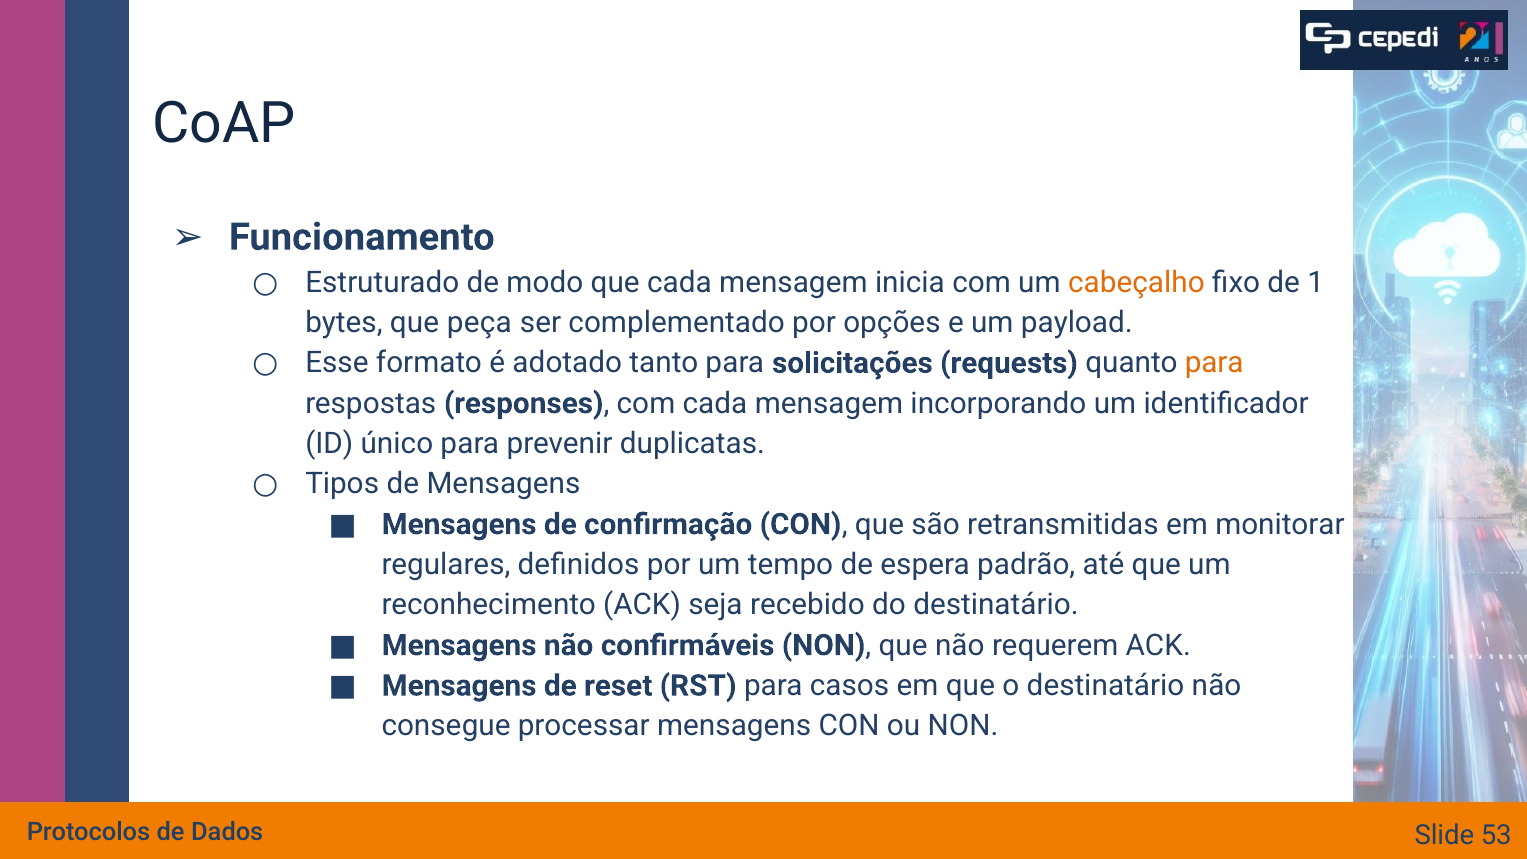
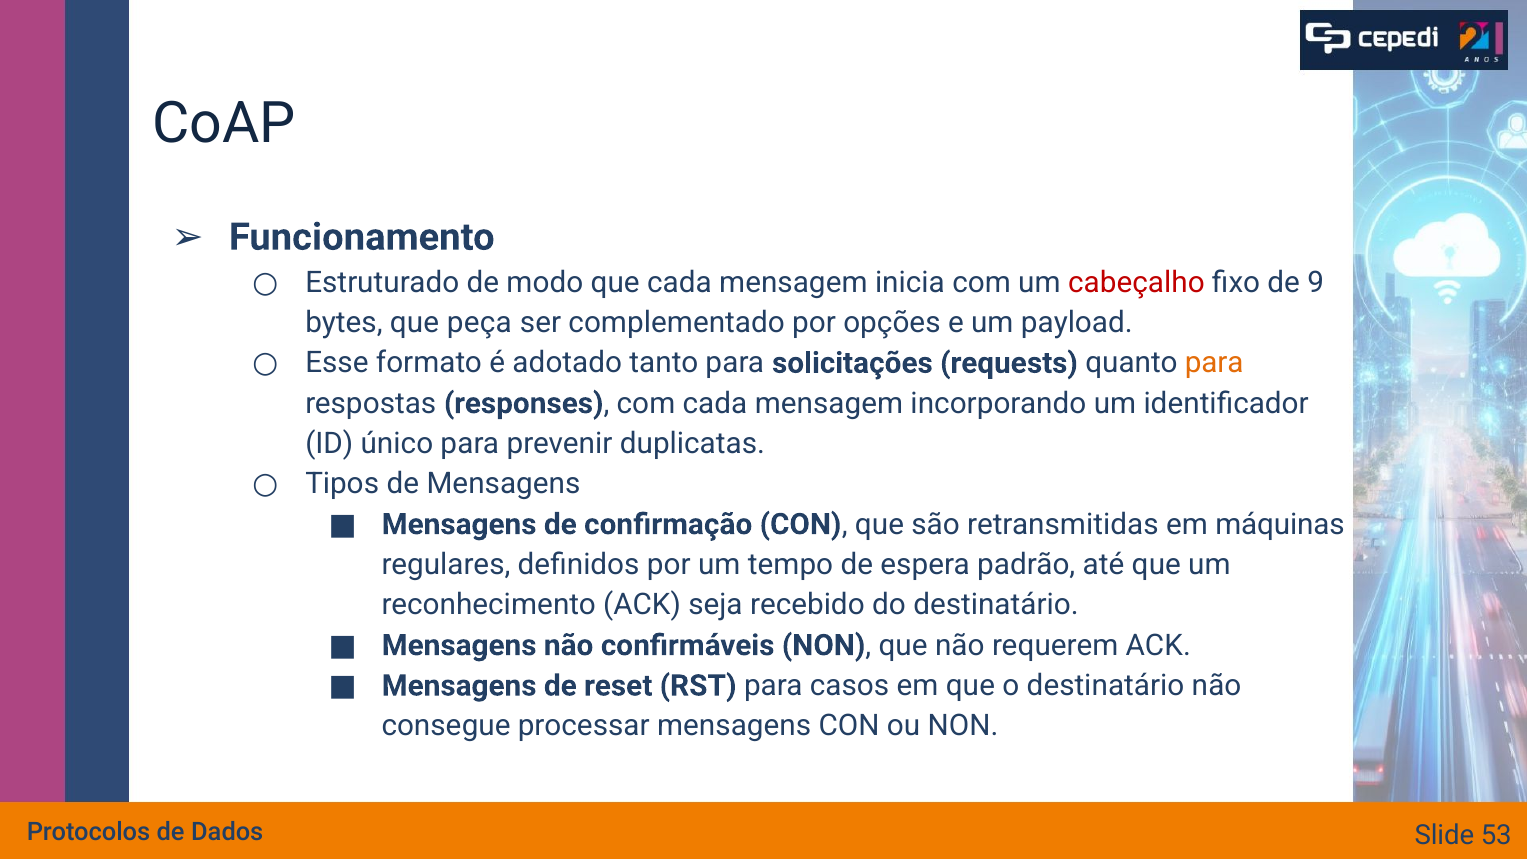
cabeçalho colour: orange -> red (1136, 282)
1: 1 -> 9 (1316, 282)
monitorar: monitorar -> máquinas (1280, 524)
